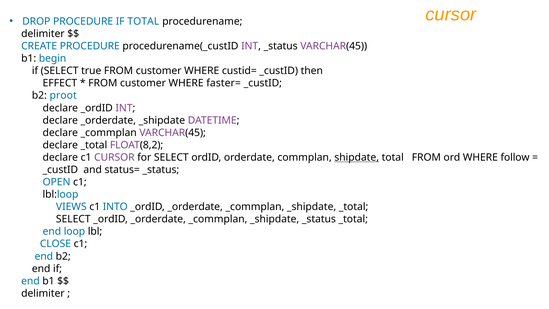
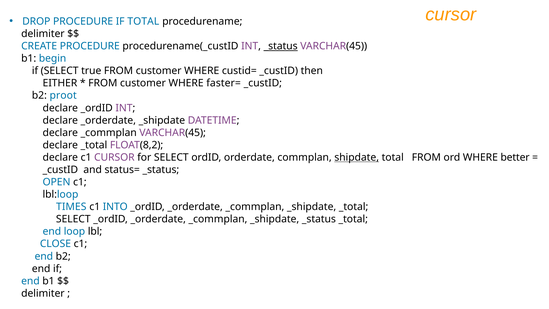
_status underline: none -> present (281, 46)
EFFECT: EFFECT -> EITHER (60, 83)
follow: follow -> better (515, 157)
VIEWS: VIEWS -> TIMES (71, 207)
